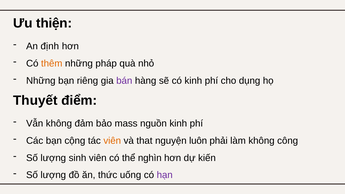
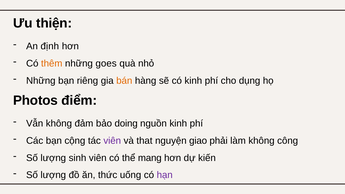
pháp: pháp -> goes (106, 63)
bán colour: purple -> orange (124, 81)
Thuyết: Thuyết -> Photos (36, 100)
mass: mass -> doing (126, 123)
viên colour: orange -> purple (112, 141)
luôn: luôn -> giao (198, 141)
nghìn: nghìn -> mang (150, 158)
